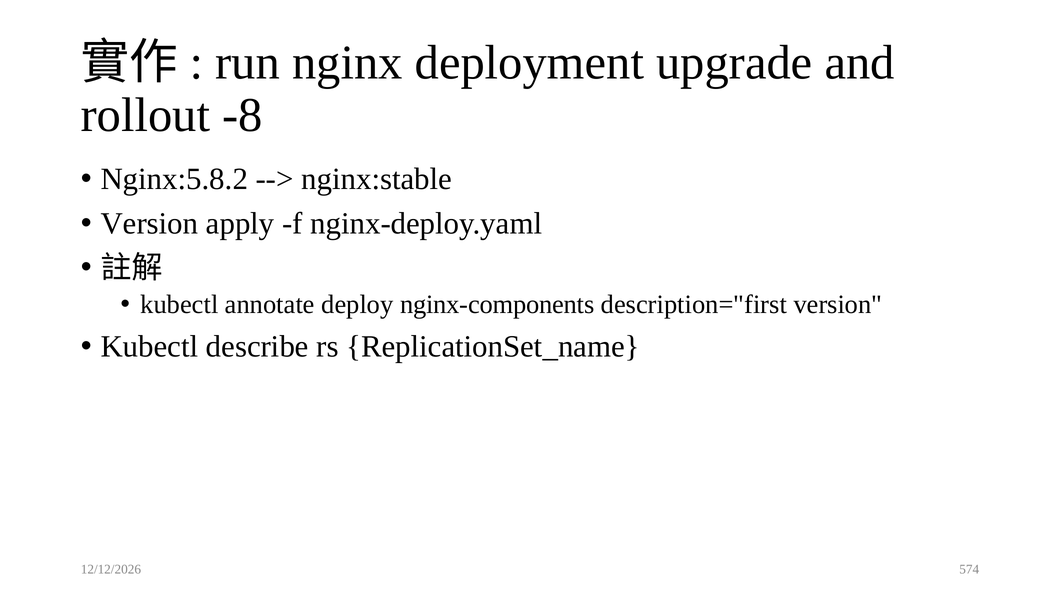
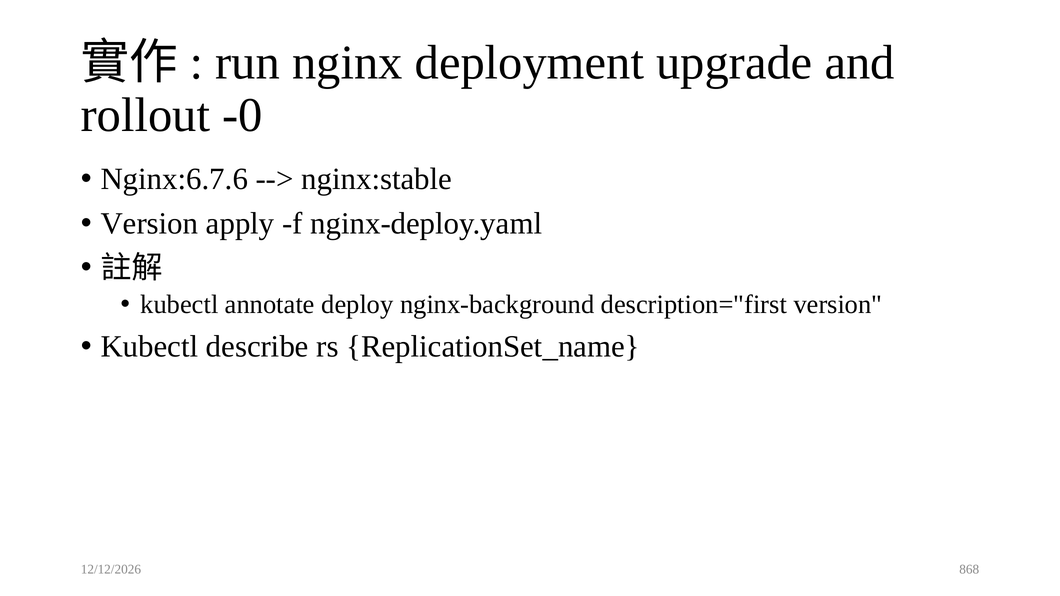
-8: -8 -> -0 (242, 115)
Nginx:5.8.2: Nginx:5.8.2 -> Nginx:6.7.6 (174, 179)
nginx-components: nginx-components -> nginx-background (497, 305)
574: 574 -> 868 (969, 569)
